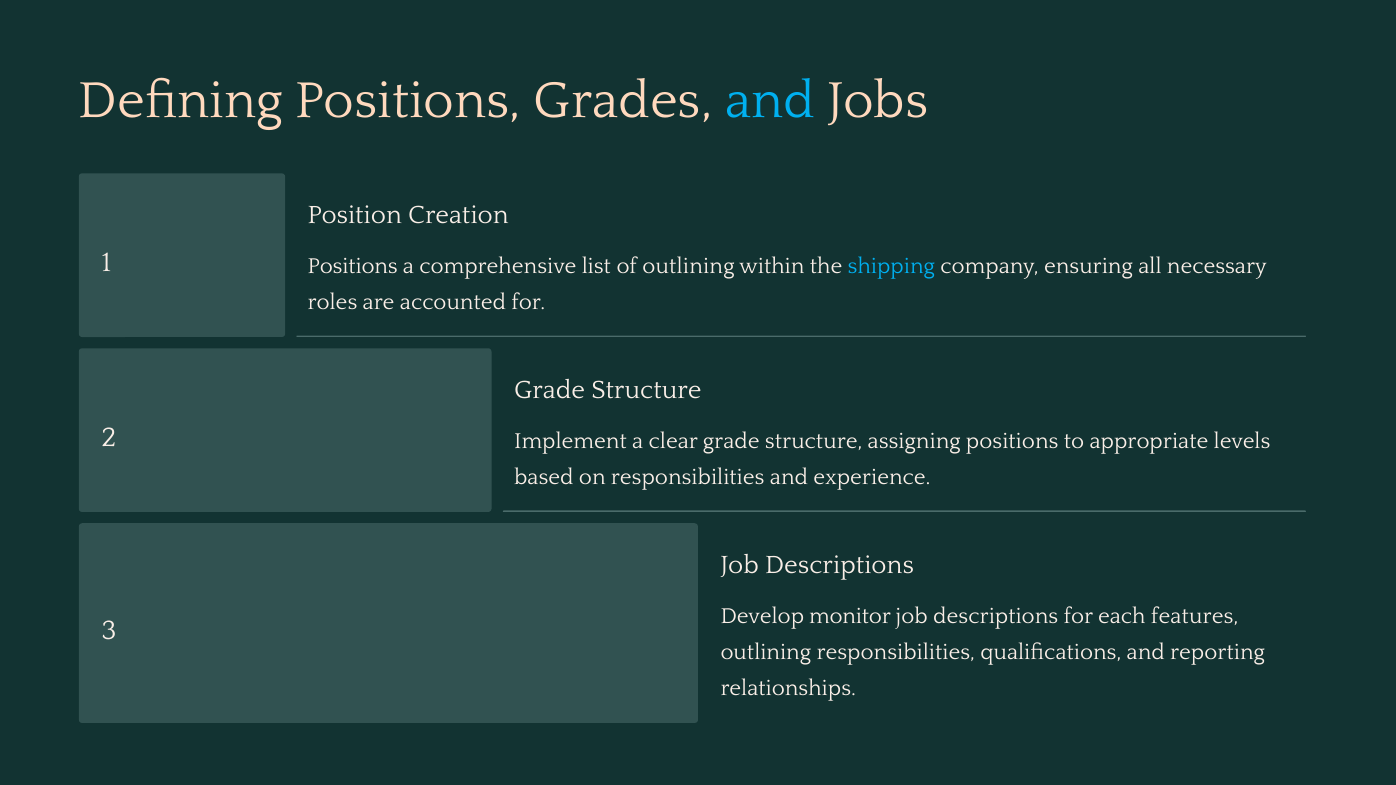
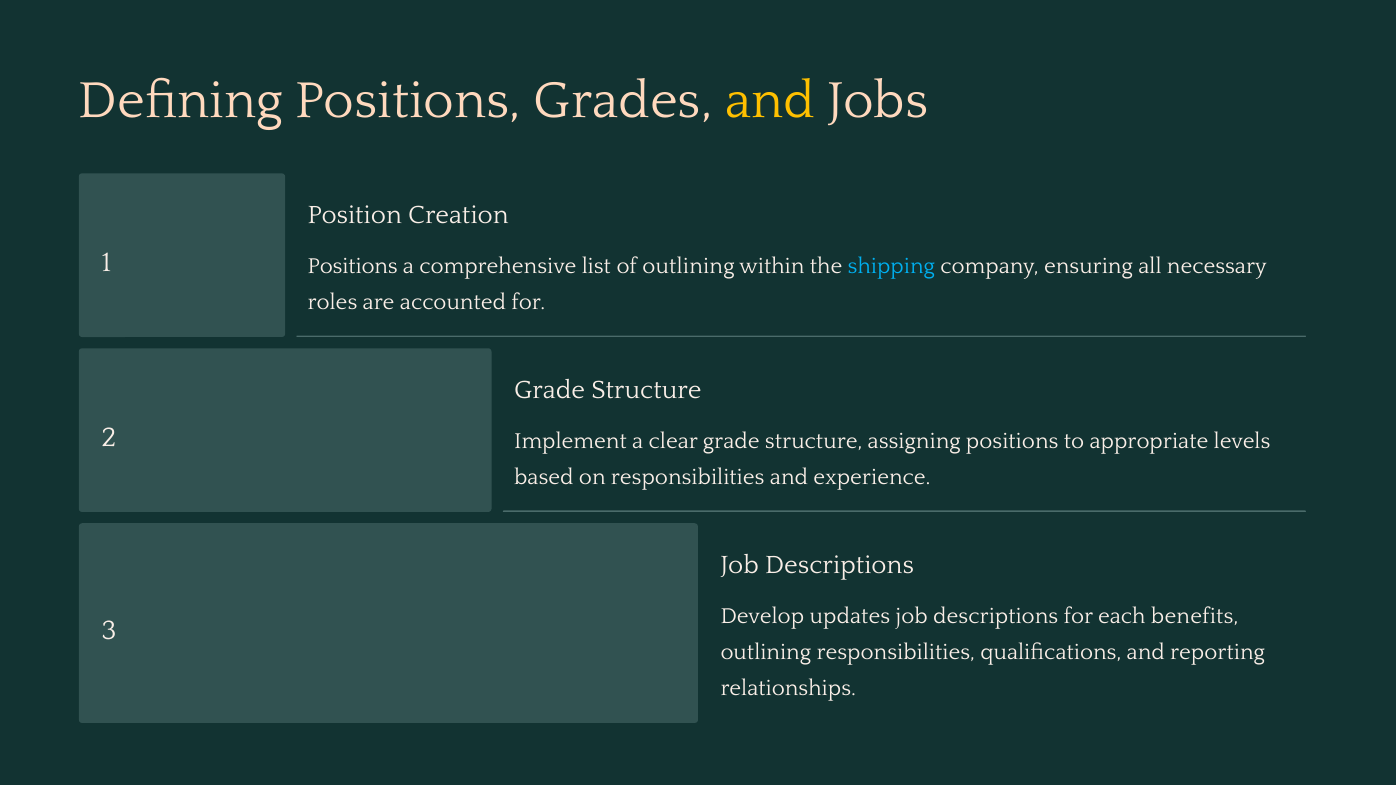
and colour: light blue -> yellow (770, 100)
monitor: monitor -> updates (850, 616)
features: features -> benefits (1195, 616)
